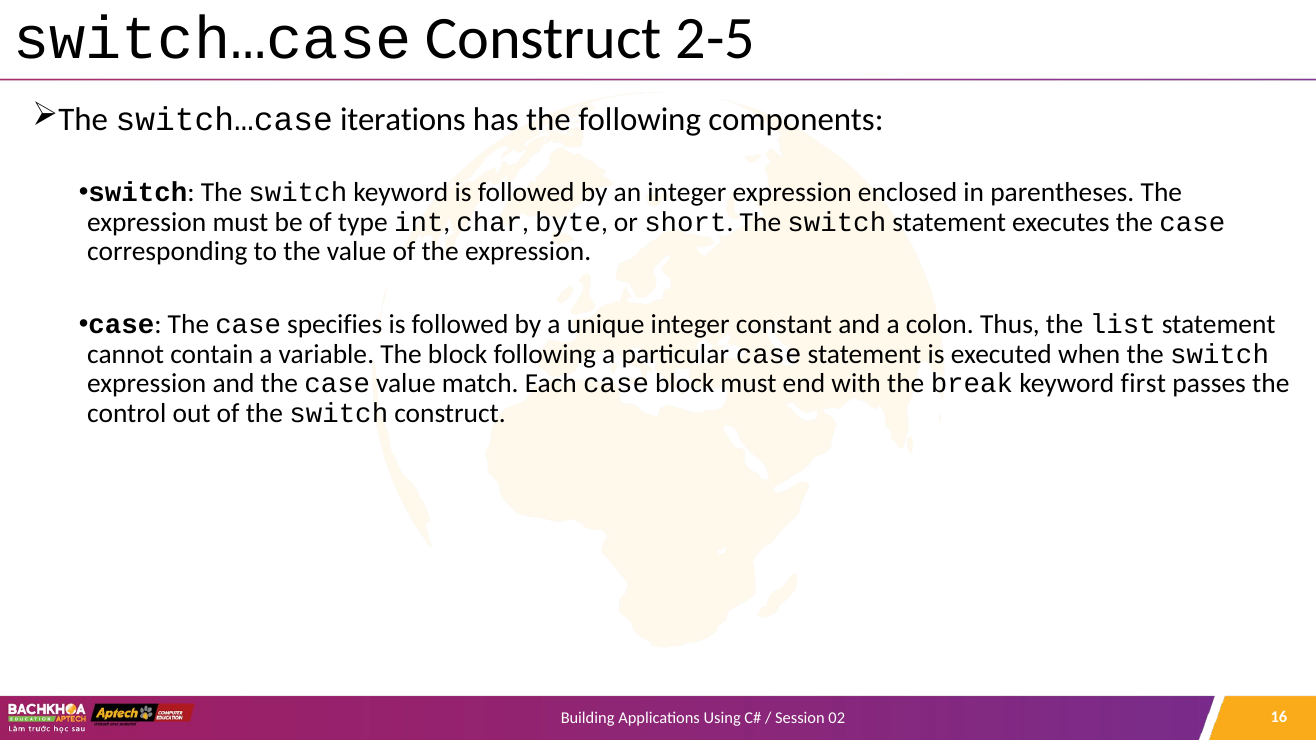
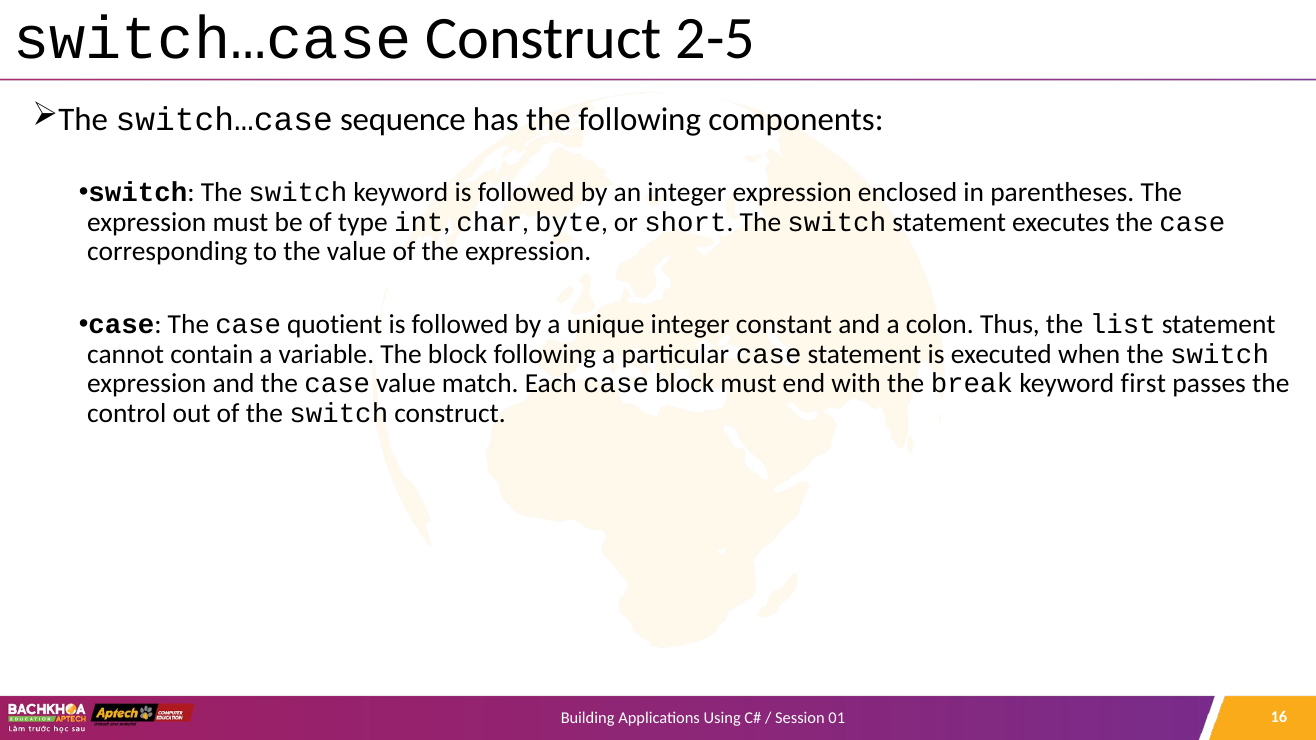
iterations: iterations -> sequence (403, 120)
specifies: specifies -> quotient (335, 325)
02: 02 -> 01 (837, 718)
